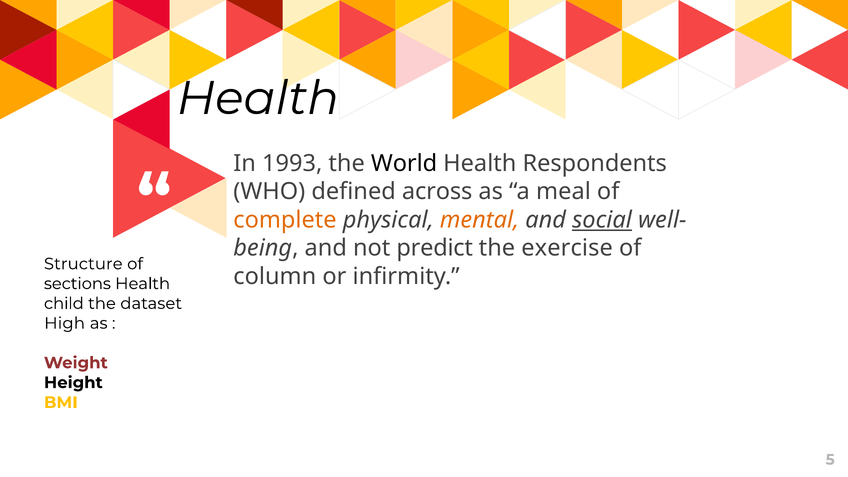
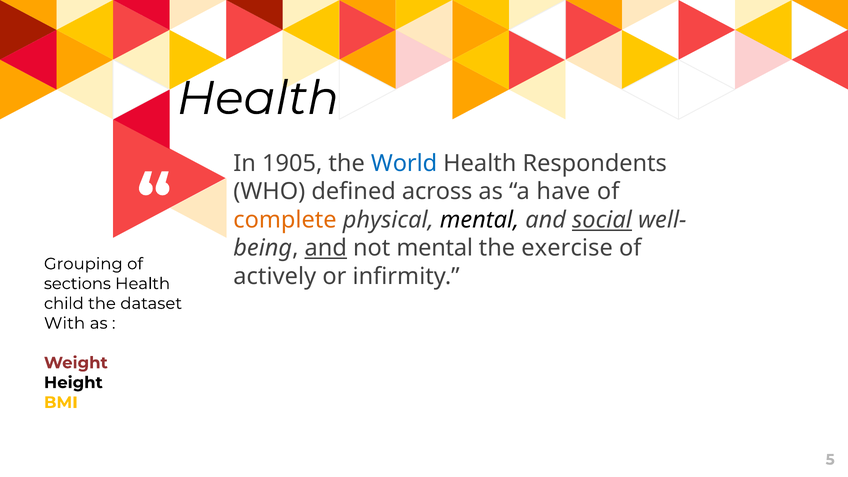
1993: 1993 -> 1905 (292, 163)
World colour: black -> blue (404, 163)
meal: meal -> have (563, 192)
mental colour: orange -> black (479, 220)
and underline: none -> present (326, 248)
not predict: predict -> mental (435, 248)
Structure: Structure -> Grouping (83, 264)
column: column -> actively (275, 277)
High: High -> With (65, 323)
